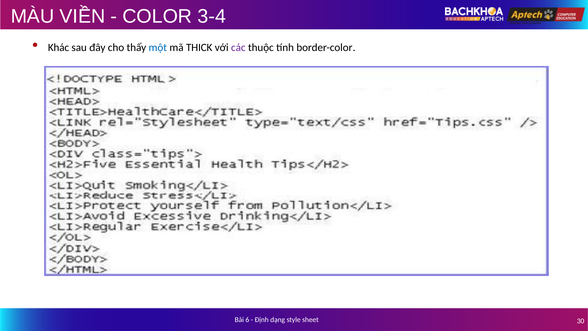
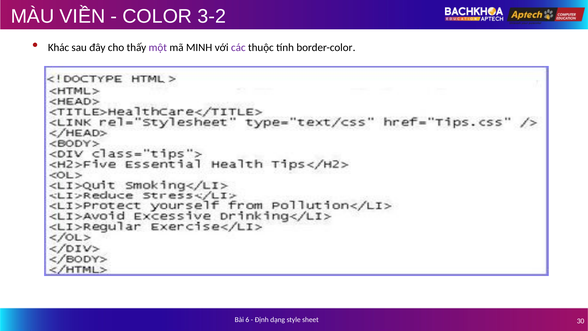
3-4: 3-4 -> 3-2 (212, 16)
một colour: blue -> purple (158, 48)
THICK: THICK -> MINH (199, 48)
